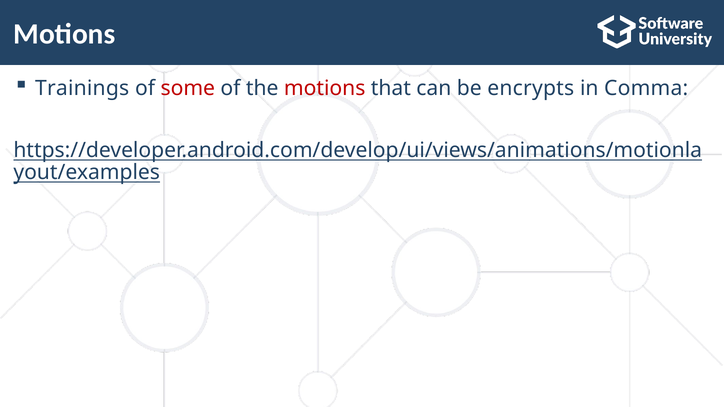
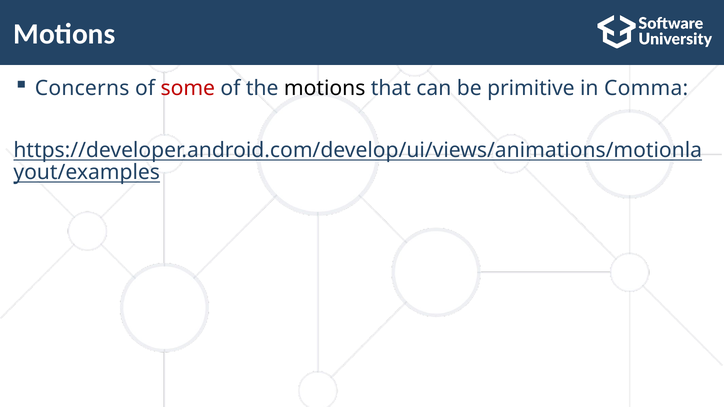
Trainings: Trainings -> Concerns (82, 88)
motions colour: red -> black (325, 88)
encrypts: encrypts -> primitive (531, 88)
